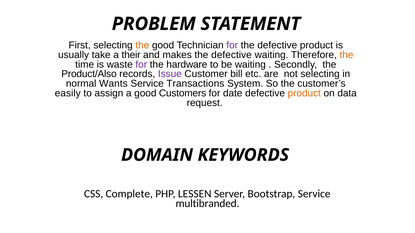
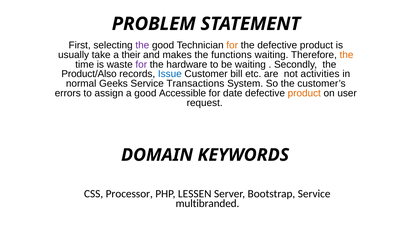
the colour: orange -> purple (142, 45)
for colour: purple -> orange (232, 45)
makes the defective: defective -> functions (231, 55)
Issue colour: purple -> blue (170, 74)
not selecting: selecting -> activities (320, 74)
Wants: Wants -> Geeks (113, 84)
easily: easily -> errors (68, 94)
Customers: Customers -> Accessible (183, 94)
data: data -> user (347, 94)
Complete: Complete -> Processor (129, 194)
